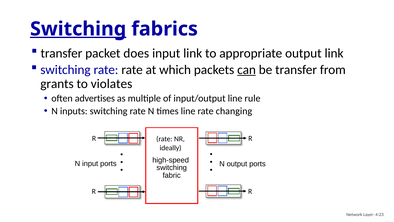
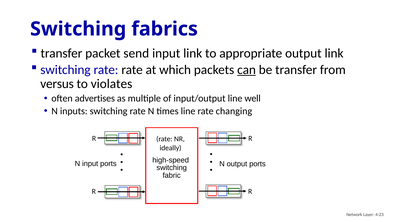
Switching underline: present -> none (78, 29)
does: does -> send (136, 53)
grants: grants -> versus (57, 84)
rule: rule -> well (253, 98)
